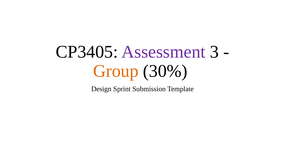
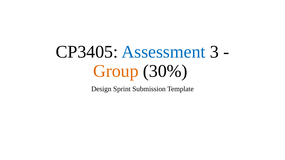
Assessment colour: purple -> blue (163, 52)
